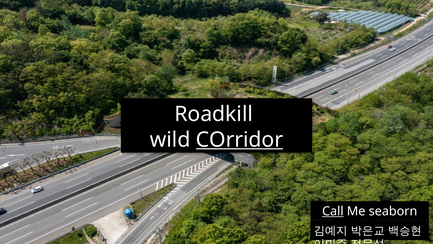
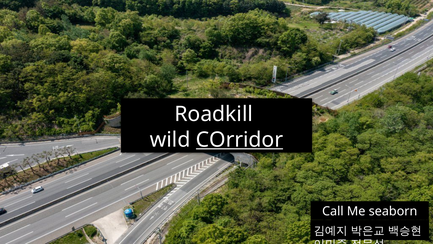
Call underline: present -> none (333, 211)
